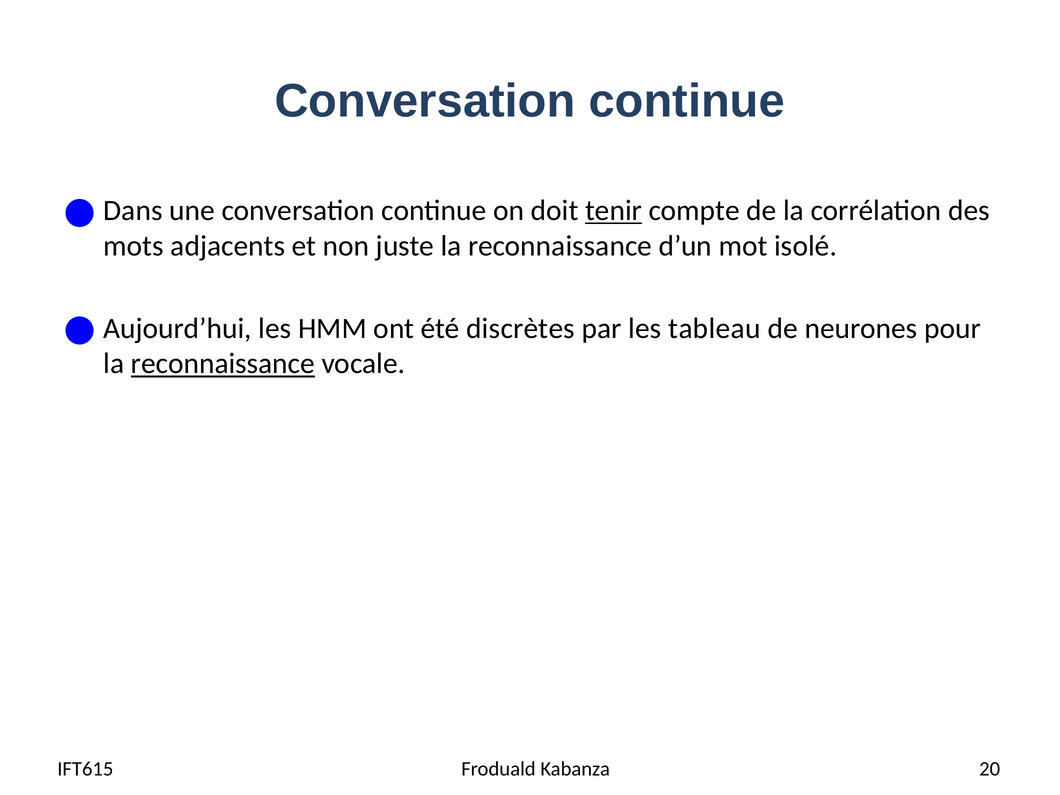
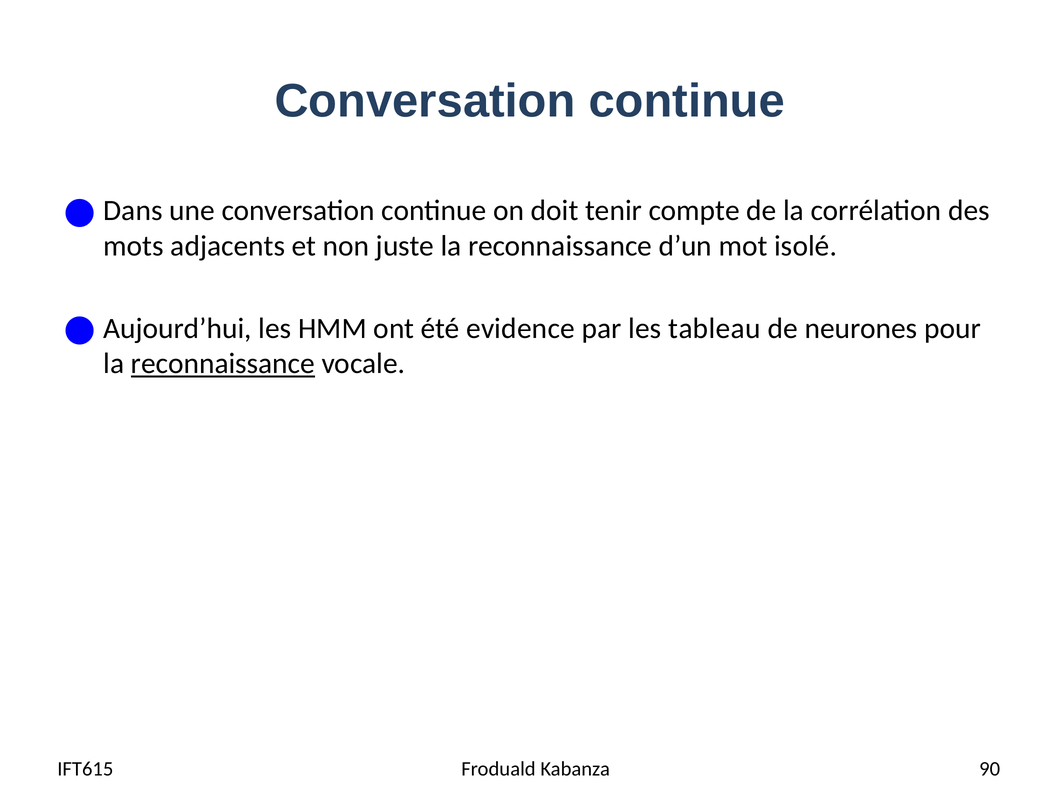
tenir underline: present -> none (614, 211)
discrètes: discrètes -> evidence (521, 328)
20: 20 -> 90 (990, 769)
